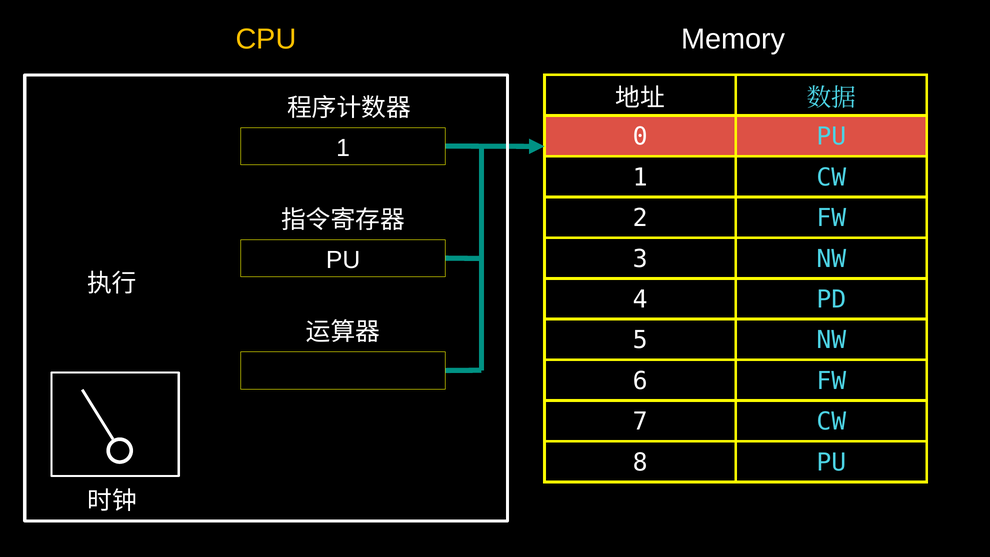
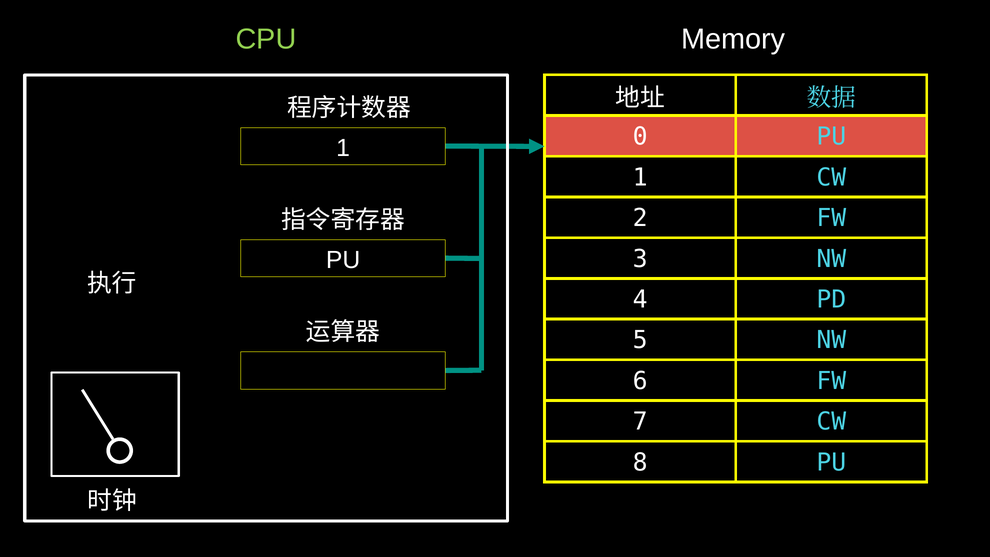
CPU colour: yellow -> light green (266, 39)
